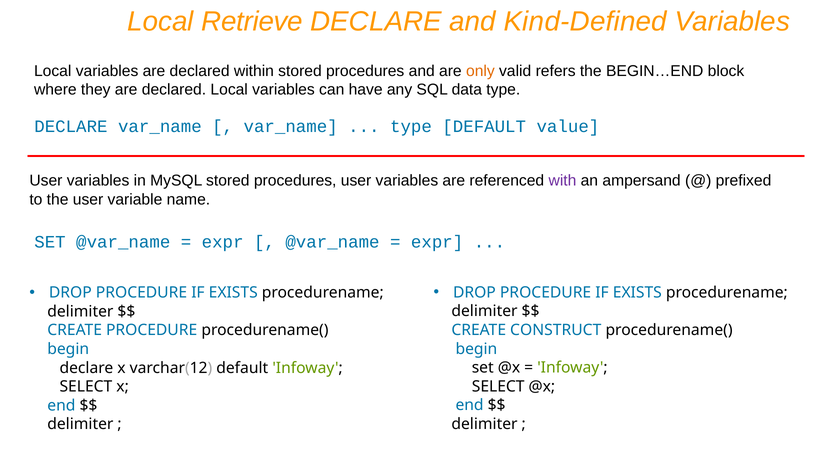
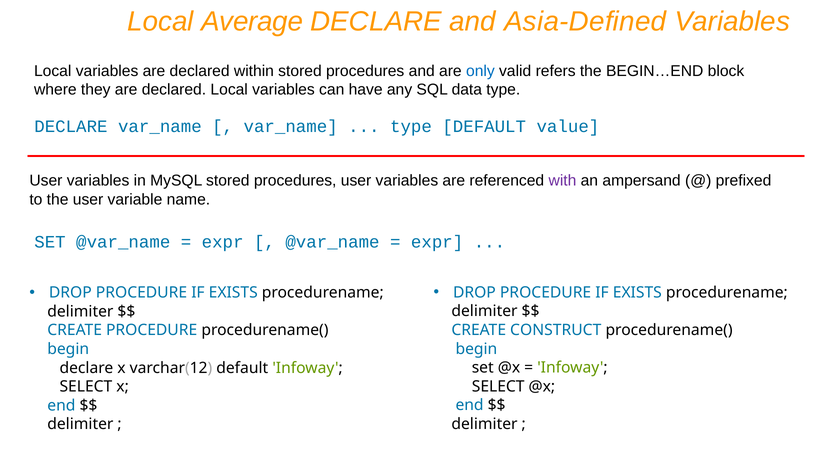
Retrieve: Retrieve -> Average (252, 22)
Kind-Defined: Kind-Defined -> Asia-Defined (585, 22)
only colour: orange -> blue (480, 71)
